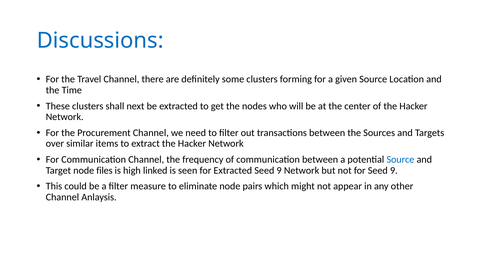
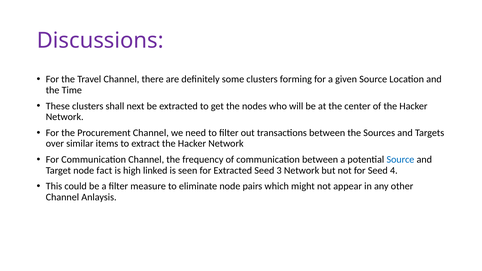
Discussions colour: blue -> purple (100, 40)
files: files -> fact (104, 170)
Extracted Seed 9: 9 -> 3 (279, 170)
for Seed 9: 9 -> 4 (394, 170)
